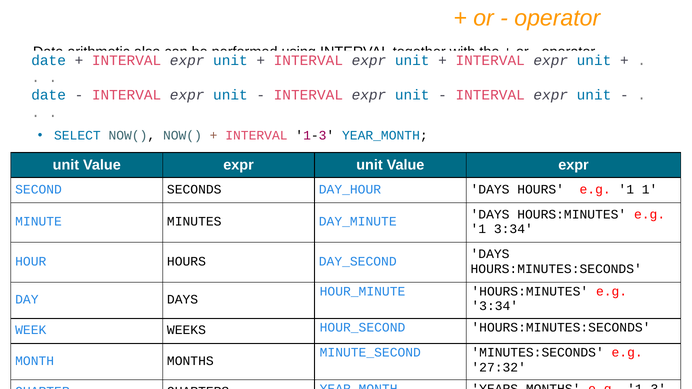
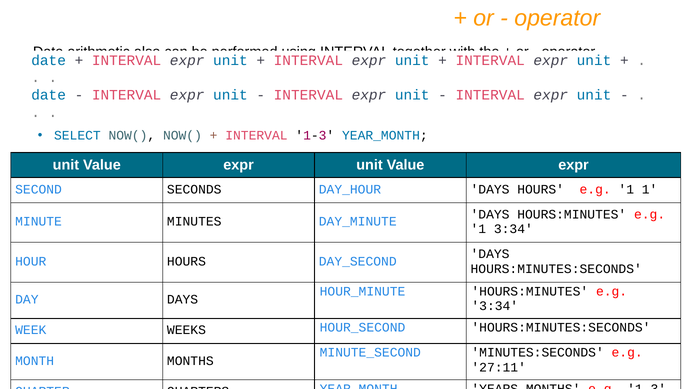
27:32: 27:32 -> 27:11 (499, 368)
